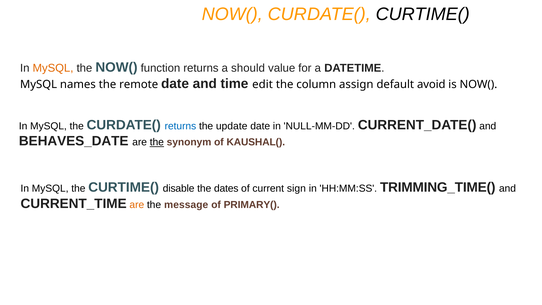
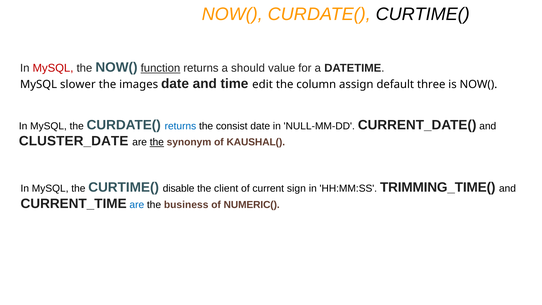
MySQL colour: orange -> red (53, 68)
function underline: none -> present (160, 68)
names: names -> slower (78, 84)
remote: remote -> images (139, 84)
avoid: avoid -> three (431, 84)
update: update -> consist (232, 126)
BEHAVES_DATE: BEHAVES_DATE -> CLUSTER_DATE (74, 141)
dates: dates -> client (226, 188)
are colour: orange -> blue (137, 205)
message: message -> business (186, 205)
PRIMARY(: PRIMARY( -> NUMERIC( (252, 205)
